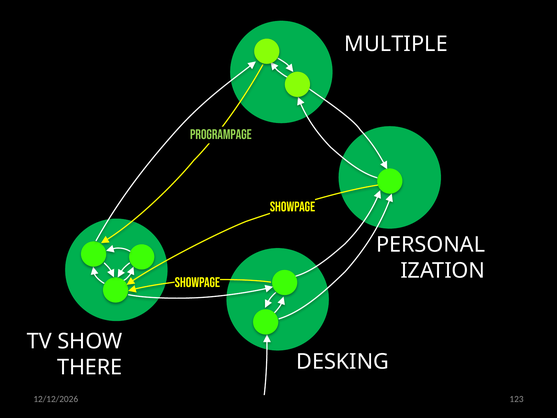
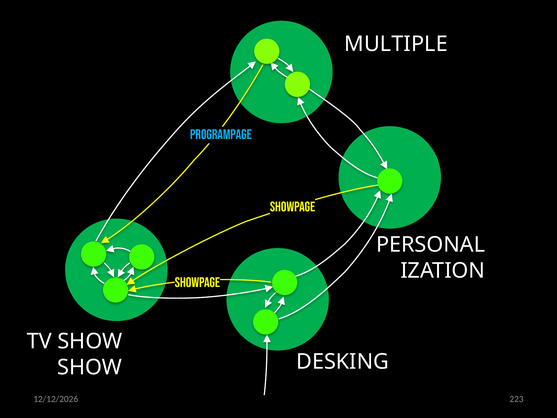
PROGRAMPAGE colour: light green -> light blue (221, 134)
THERE: THERE -> SHOW (90, 367)
123: 123 -> 223 (517, 399)
